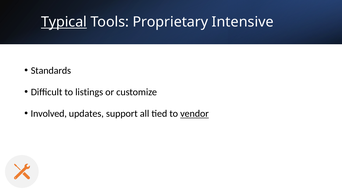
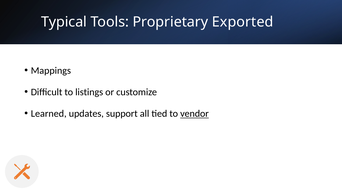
Typical underline: present -> none (64, 22)
Intensive: Intensive -> Exported (243, 22)
Standards: Standards -> Mappings (51, 71)
Involved: Involved -> Learned (49, 114)
